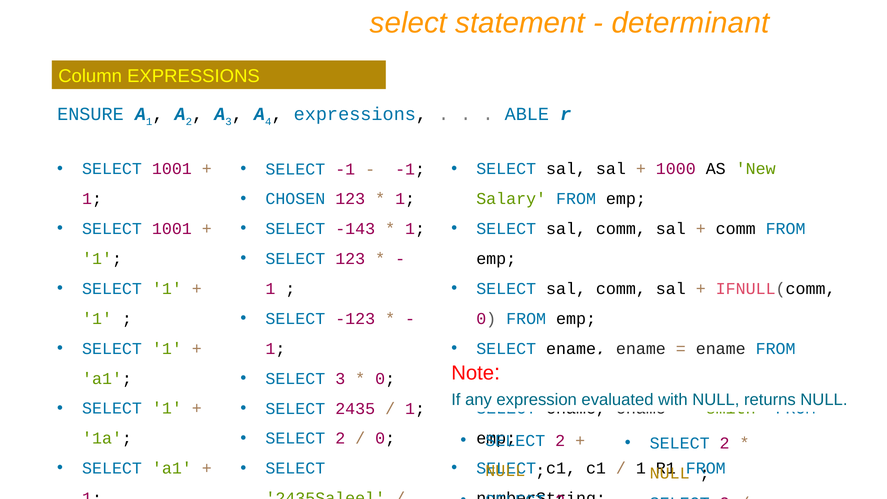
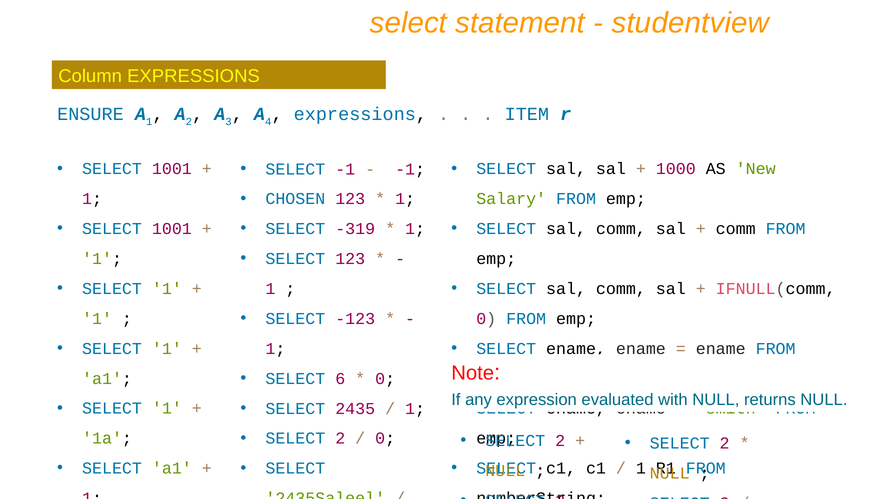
determinant: determinant -> studentview (690, 23)
ABLE: ABLE -> ITEM (527, 114)
-143: -143 -> -319 (355, 229)
SELECT 3: 3 -> 6 (340, 379)
